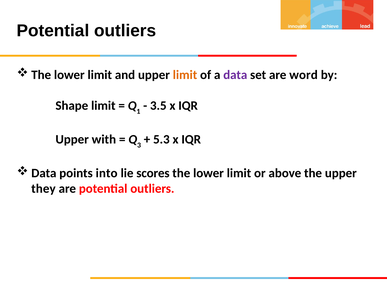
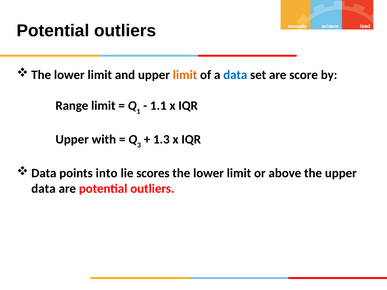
data colour: purple -> blue (235, 75)
word: word -> score (304, 75)
Shape: Shape -> Range (72, 106)
3.5: 3.5 -> 1.1 (158, 106)
5.3: 5.3 -> 1.3 (161, 140)
they: they -> data (43, 189)
